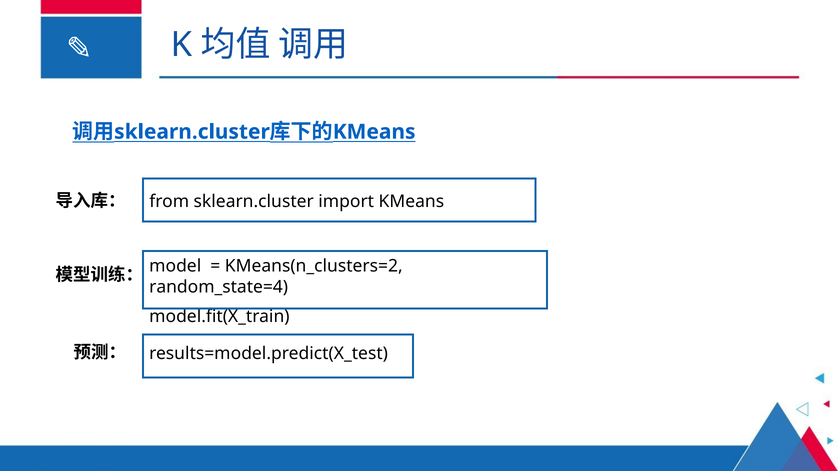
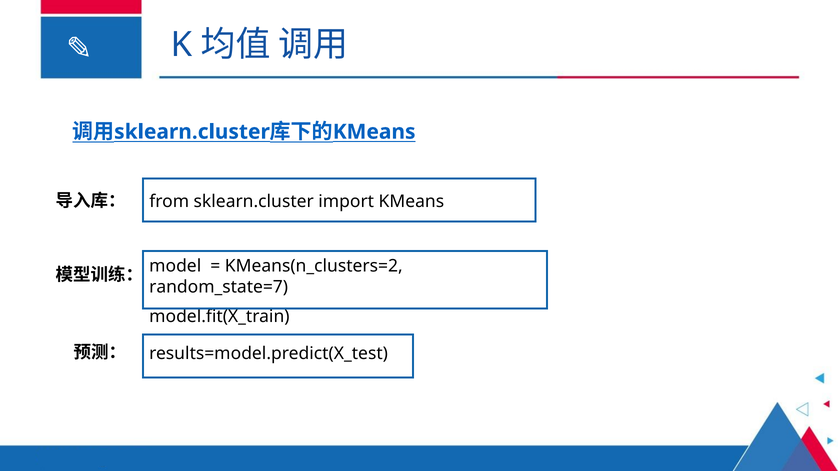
random_state=4: random_state=4 -> random_state=7 (219, 287)
